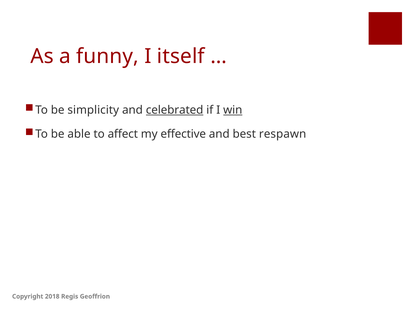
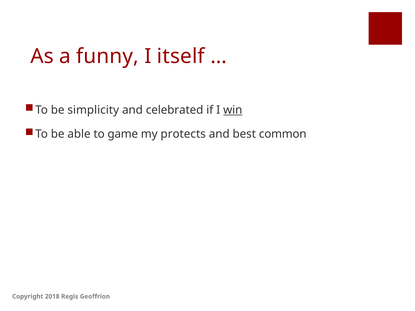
celebrated underline: present -> none (175, 110)
affect: affect -> game (123, 134)
effective: effective -> protects (183, 134)
respawn: respawn -> common (283, 134)
